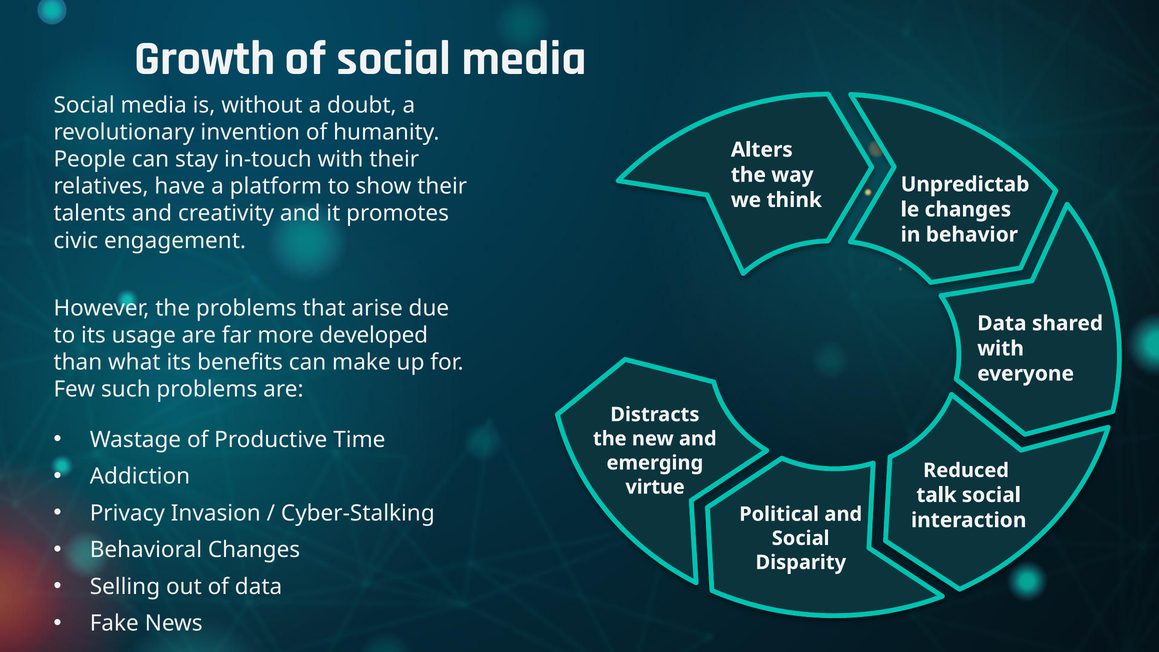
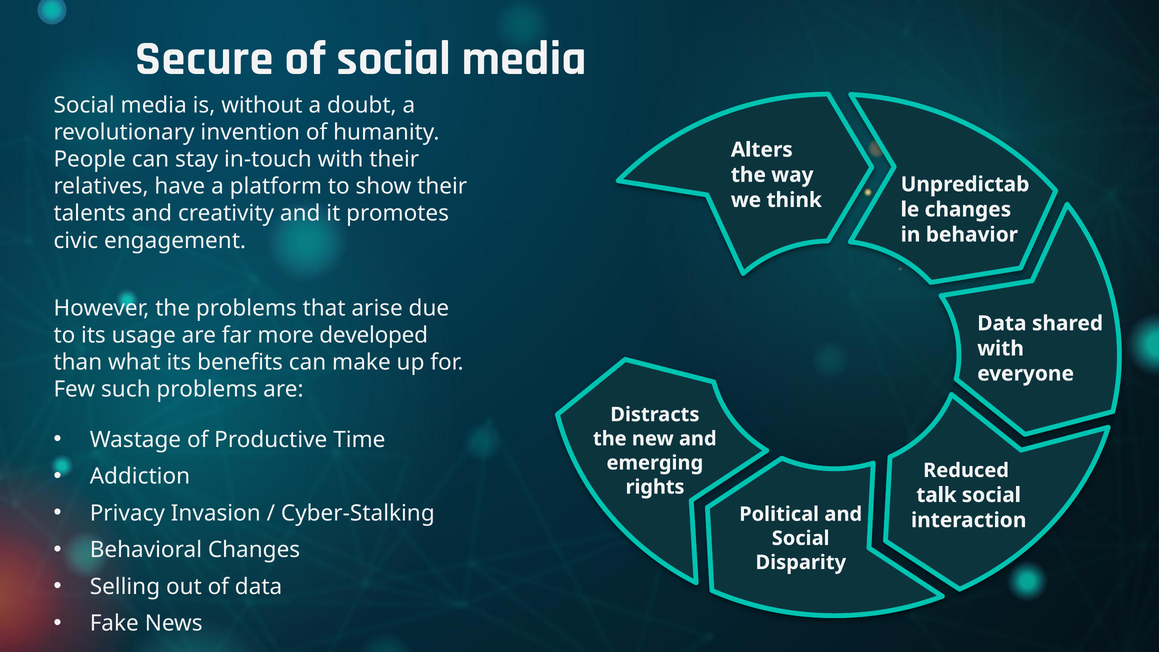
Growth: Growth -> Secure (205, 59)
virtue: virtue -> rights (655, 487)
